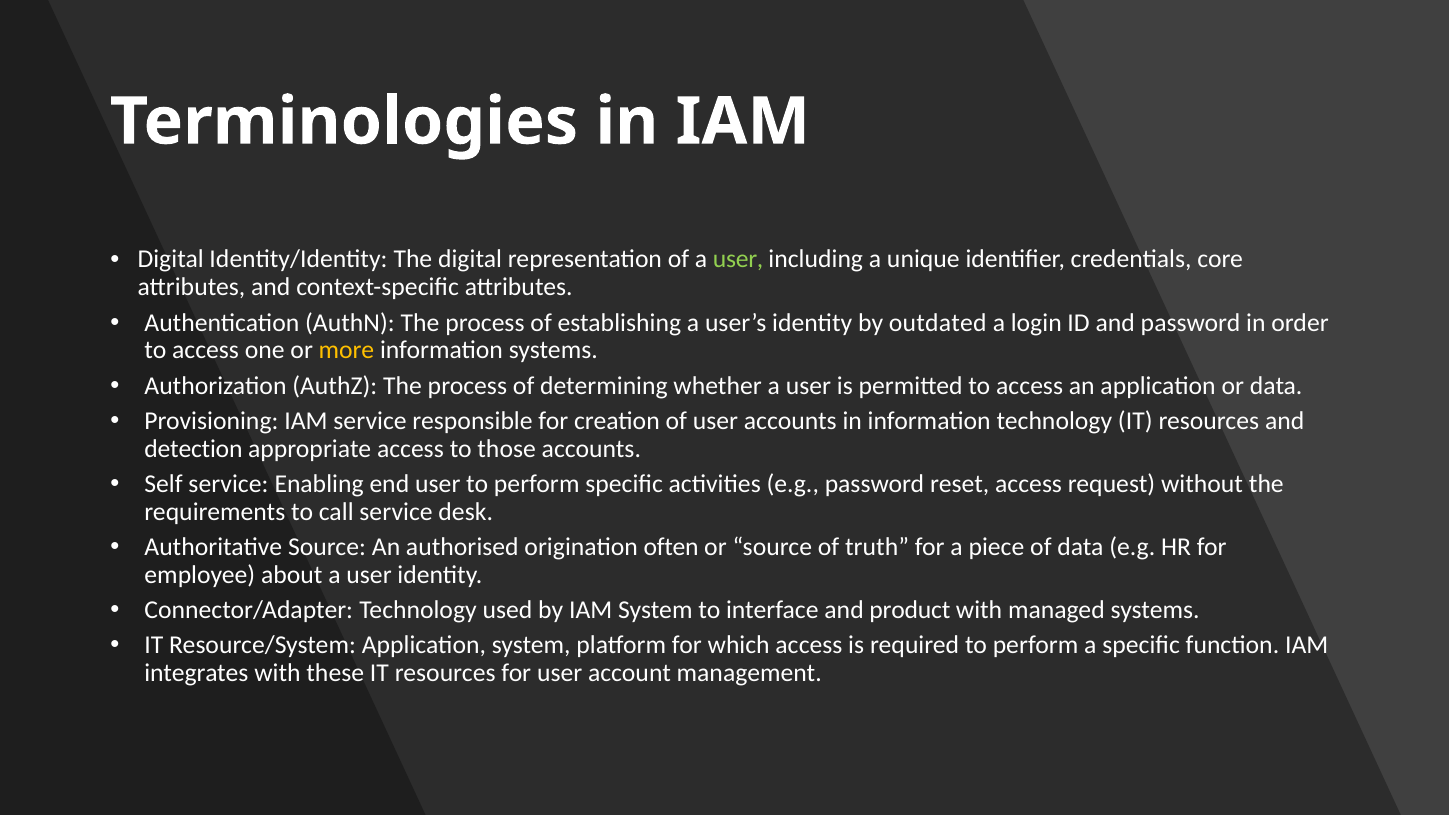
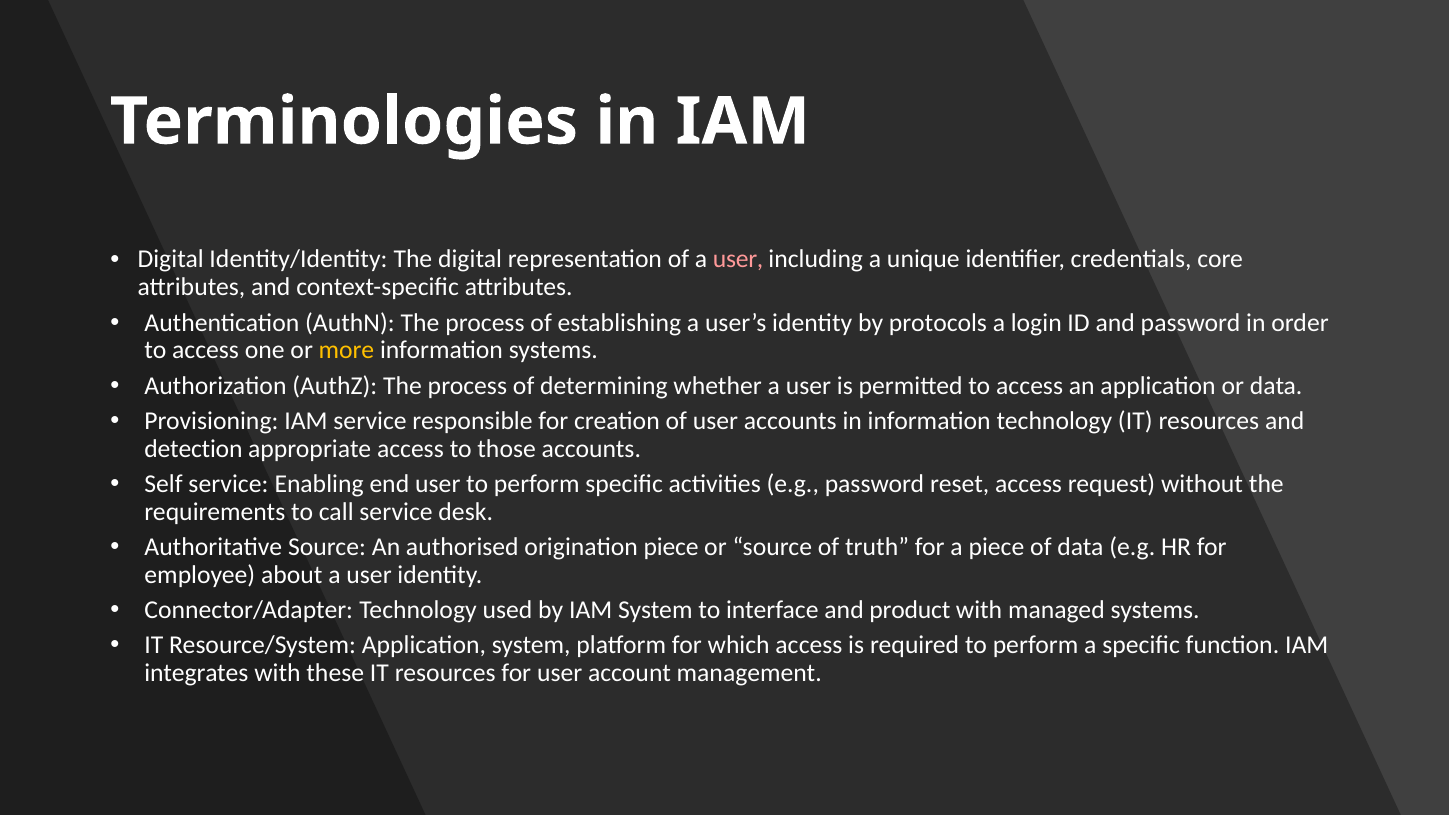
user colour: light green -> pink (738, 260)
outdated: outdated -> protocols (938, 323)
origination often: often -> piece (671, 547)
